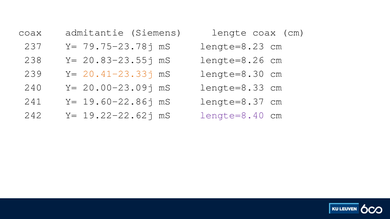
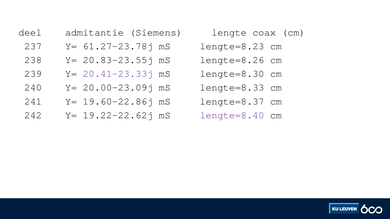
coax: coax -> deel (30, 32)
79.75-23.78j: 79.75-23.78j -> 61.27-23.78j (118, 46)
20.41-23.33j colour: orange -> purple (118, 74)
